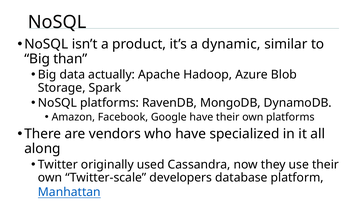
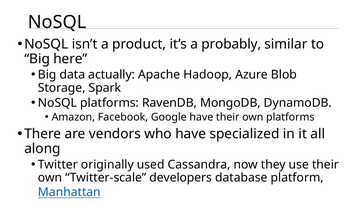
dynamic: dynamic -> probably (231, 44)
than: than -> here (70, 59)
